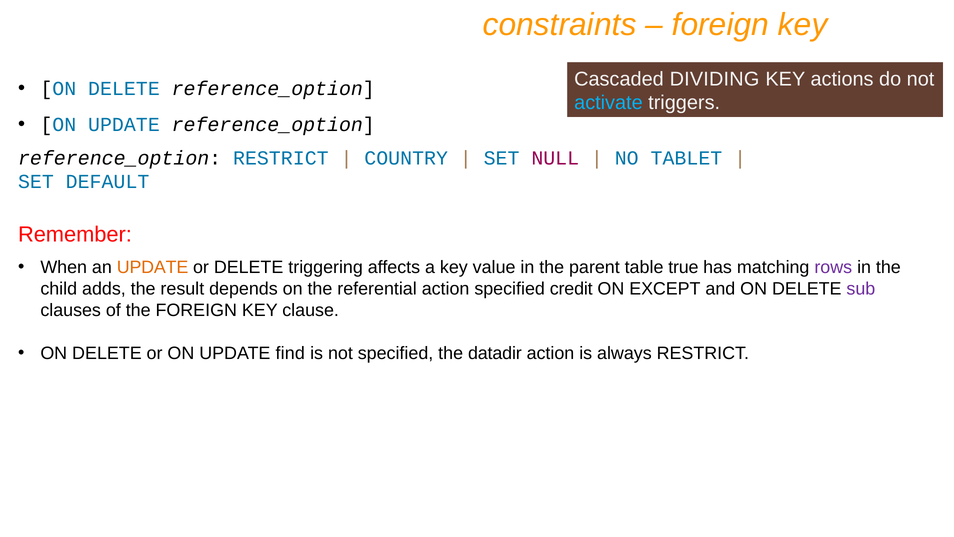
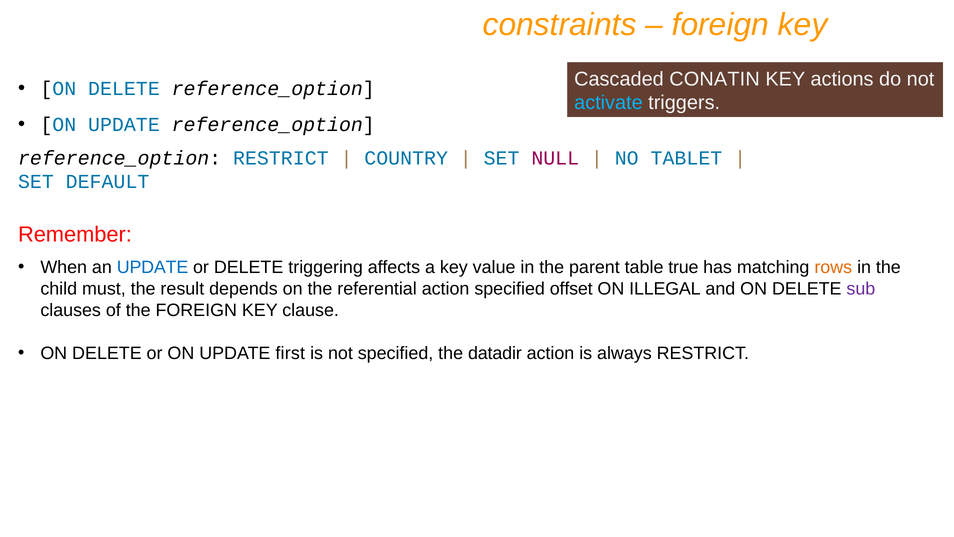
DIVIDING: DIVIDING -> CONATIN (715, 79)
UPDATE colour: orange -> blue (153, 267)
rows colour: purple -> orange (833, 267)
adds: adds -> must (104, 289)
credit: credit -> offset (571, 289)
EXCEPT: EXCEPT -> ILLEGAL (665, 289)
find: find -> first (290, 353)
